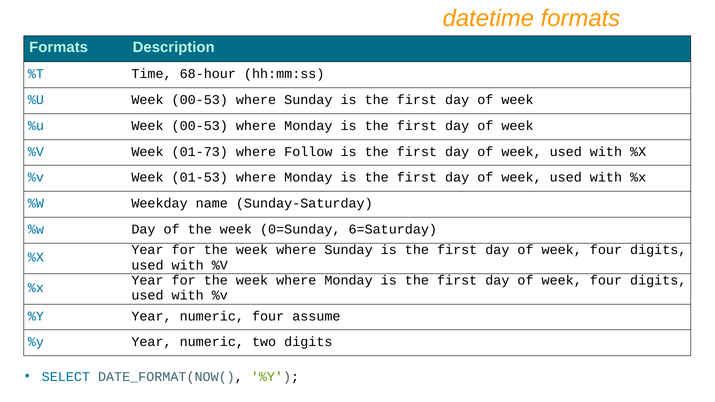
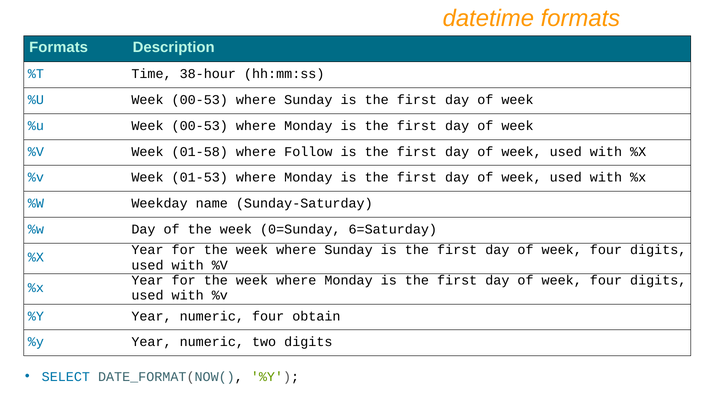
68-hour: 68-hour -> 38-hour (208, 74)
01-73: 01-73 -> 01-58 (200, 152)
assume: assume -> obtain (316, 316)
